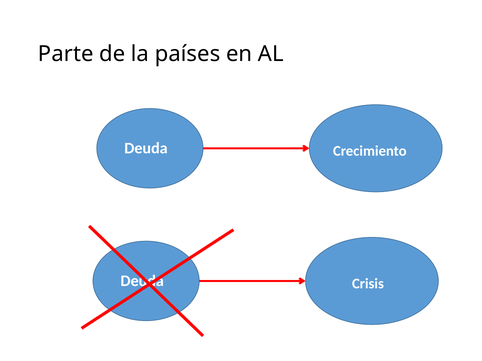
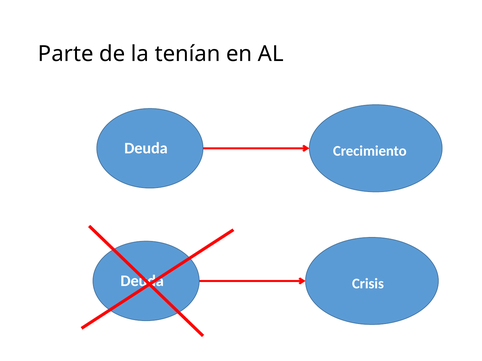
países: países -> tenían (188, 54)
